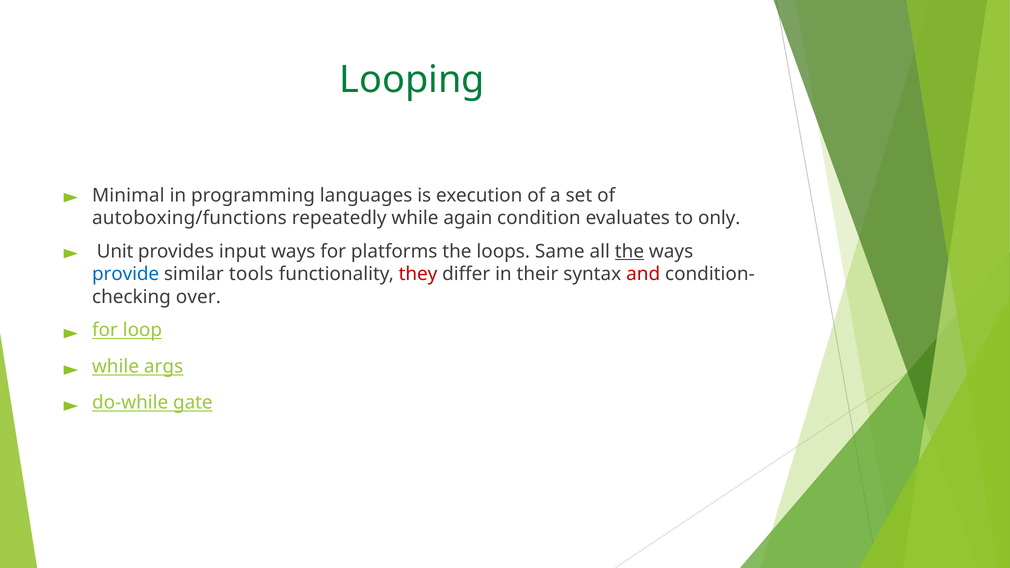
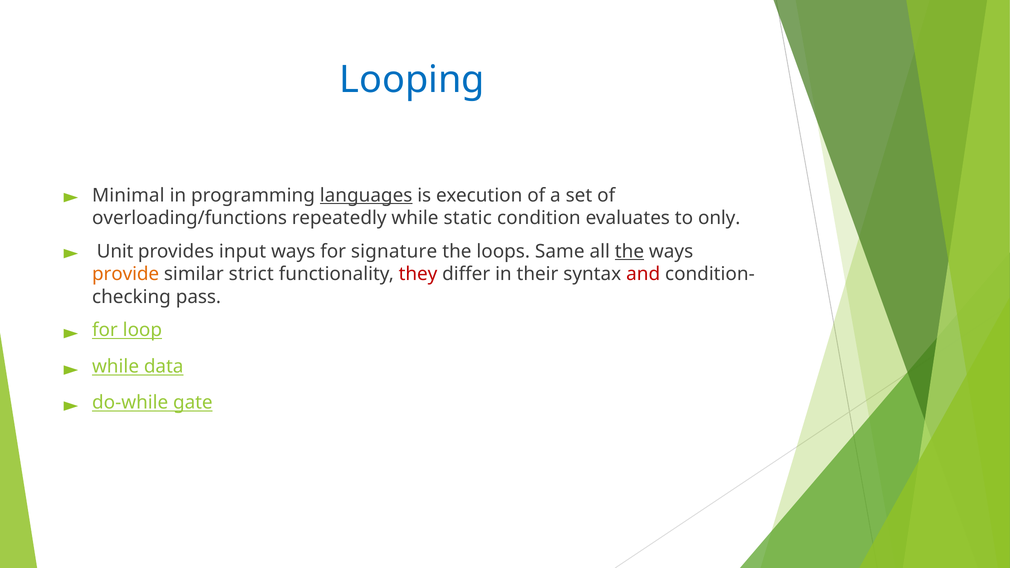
Looping colour: green -> blue (412, 80)
languages underline: none -> present (366, 195)
autoboxing/functions: autoboxing/functions -> overloading/functions (190, 218)
again: again -> static (468, 218)
platforms: platforms -> signature (394, 251)
provide colour: blue -> orange (126, 274)
tools: tools -> strict (251, 274)
over: over -> pass (198, 297)
args: args -> data (164, 366)
